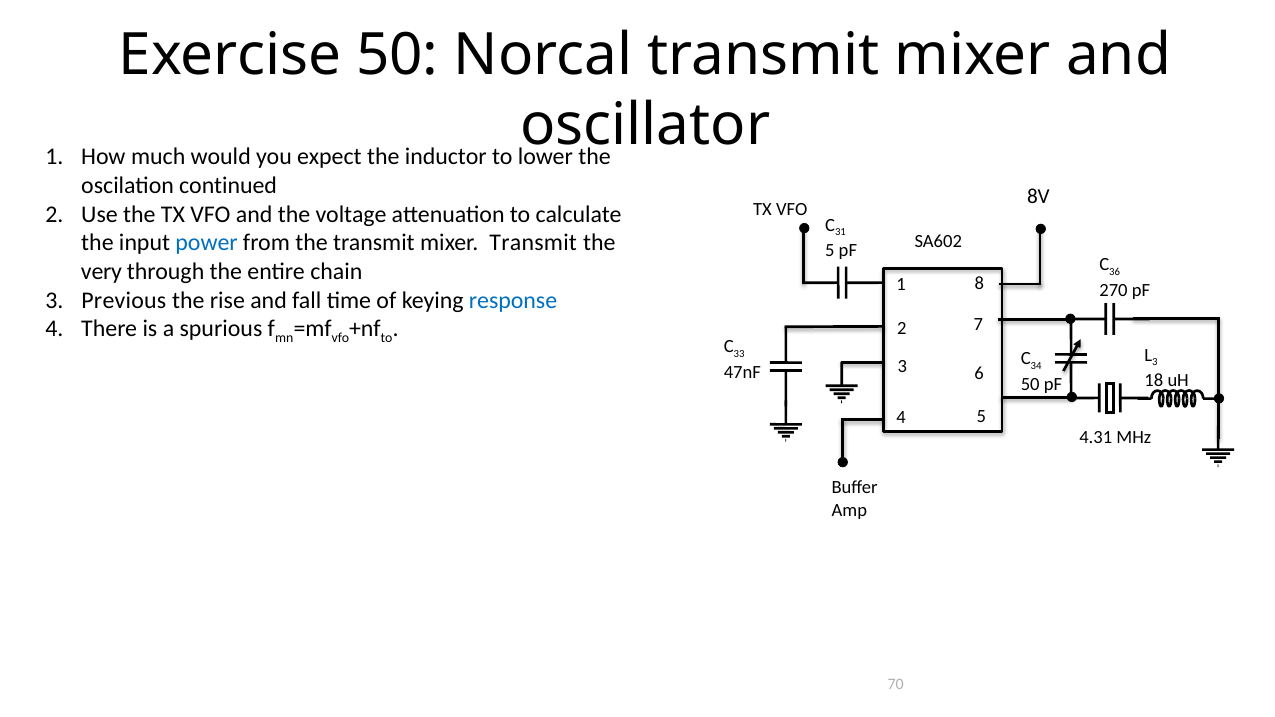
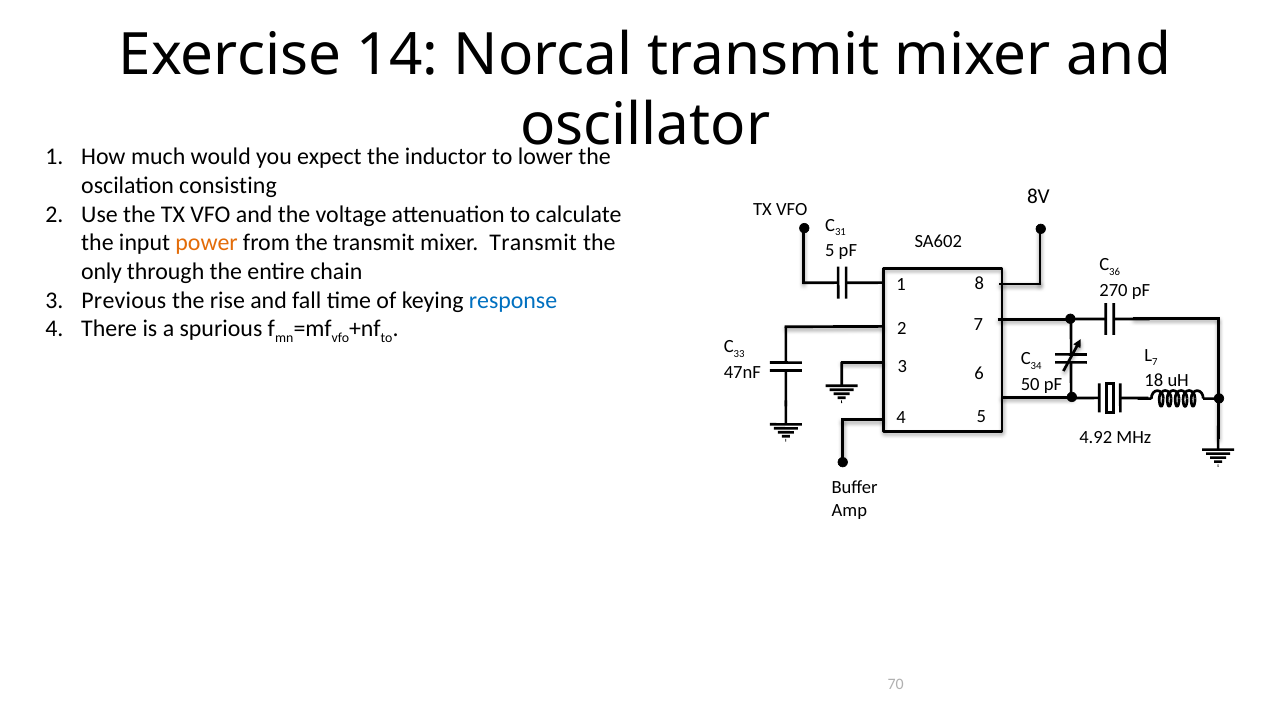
Exercise 50: 50 -> 14 (397, 55)
continued: continued -> consisting (228, 186)
power colour: blue -> orange (207, 243)
very: very -> only (102, 272)
3: 3 -> 7 (1155, 362)
4.31: 4.31 -> 4.92 (1096, 438)
